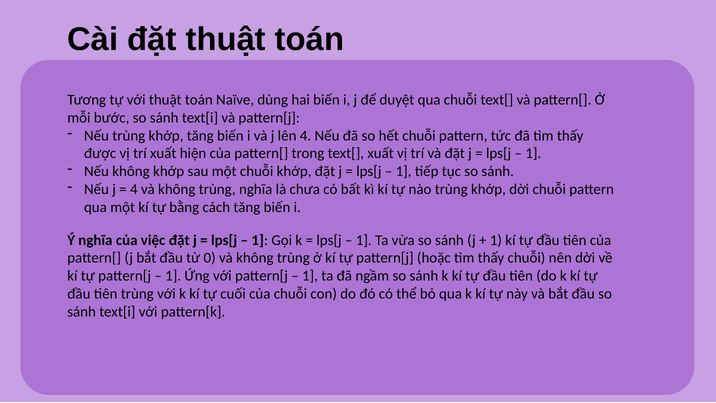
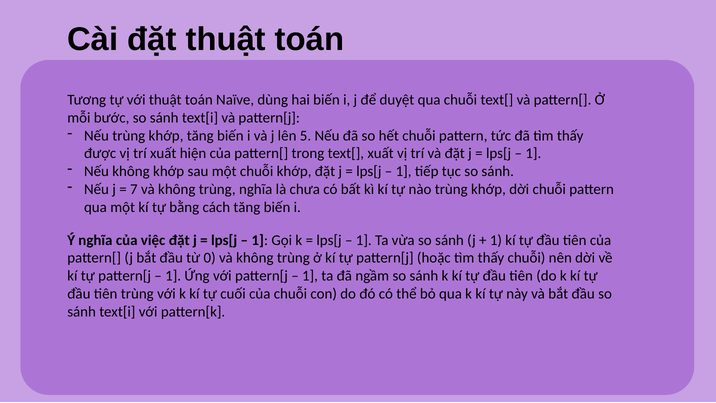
lên 4: 4 -> 5 (306, 136)
4: 4 -> 7 (134, 189)
